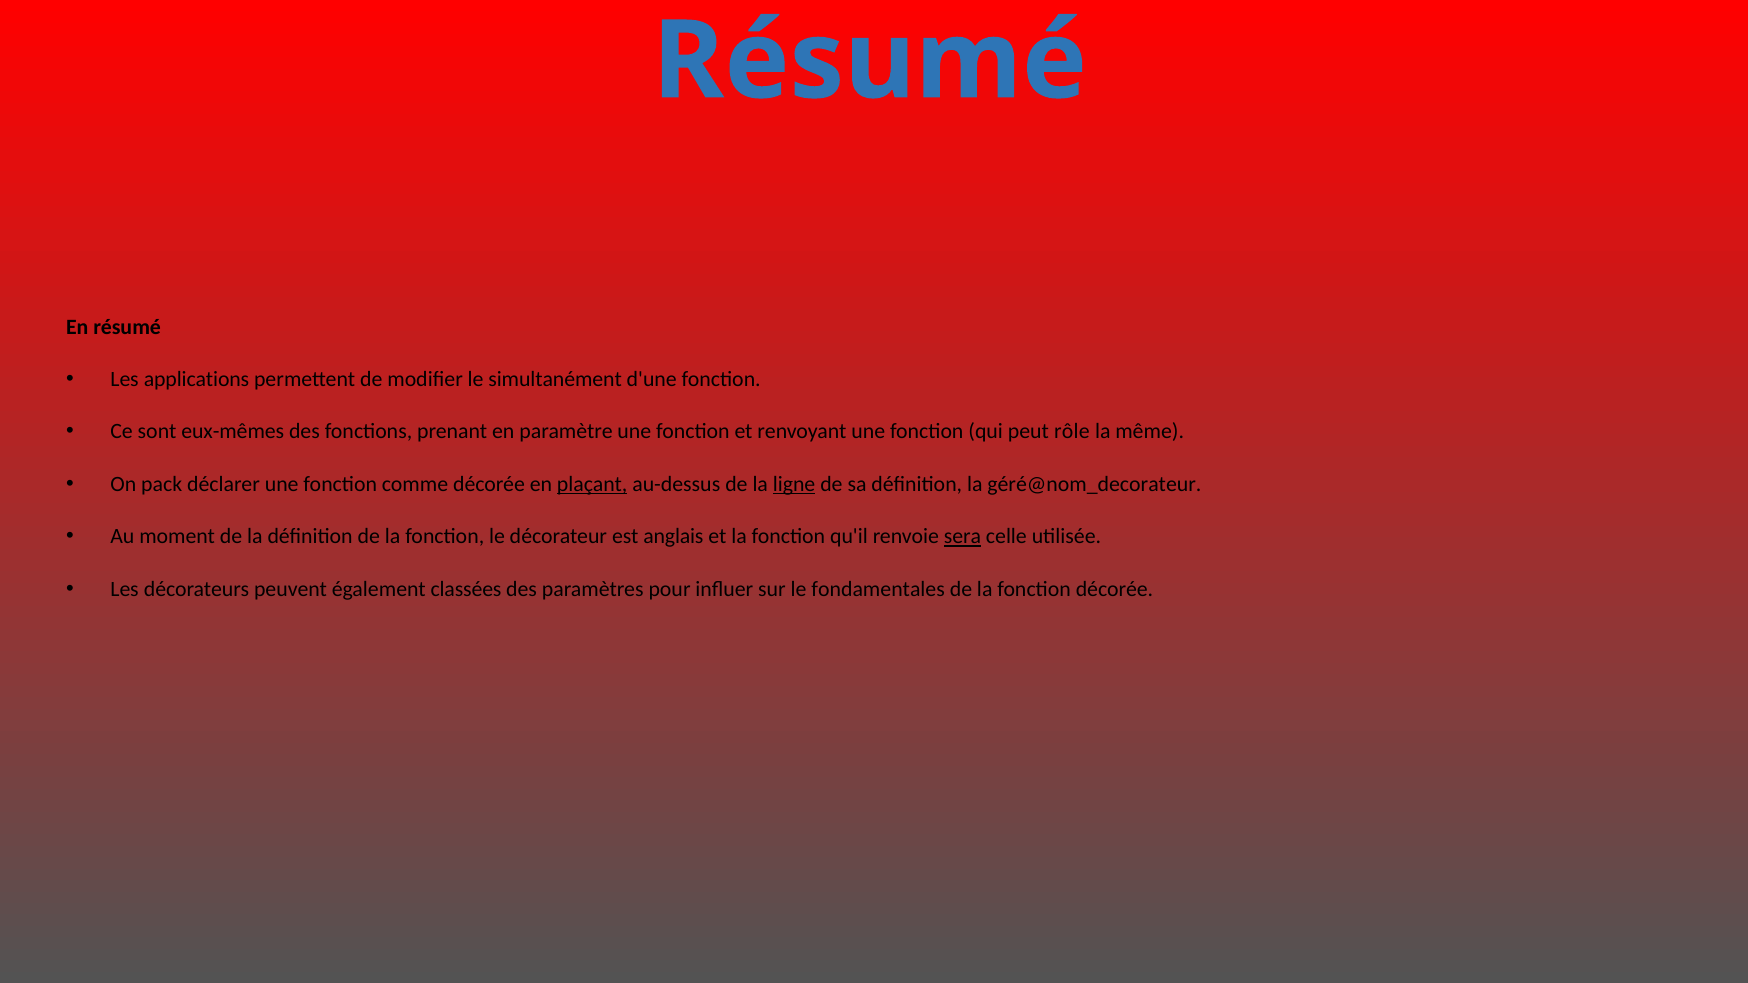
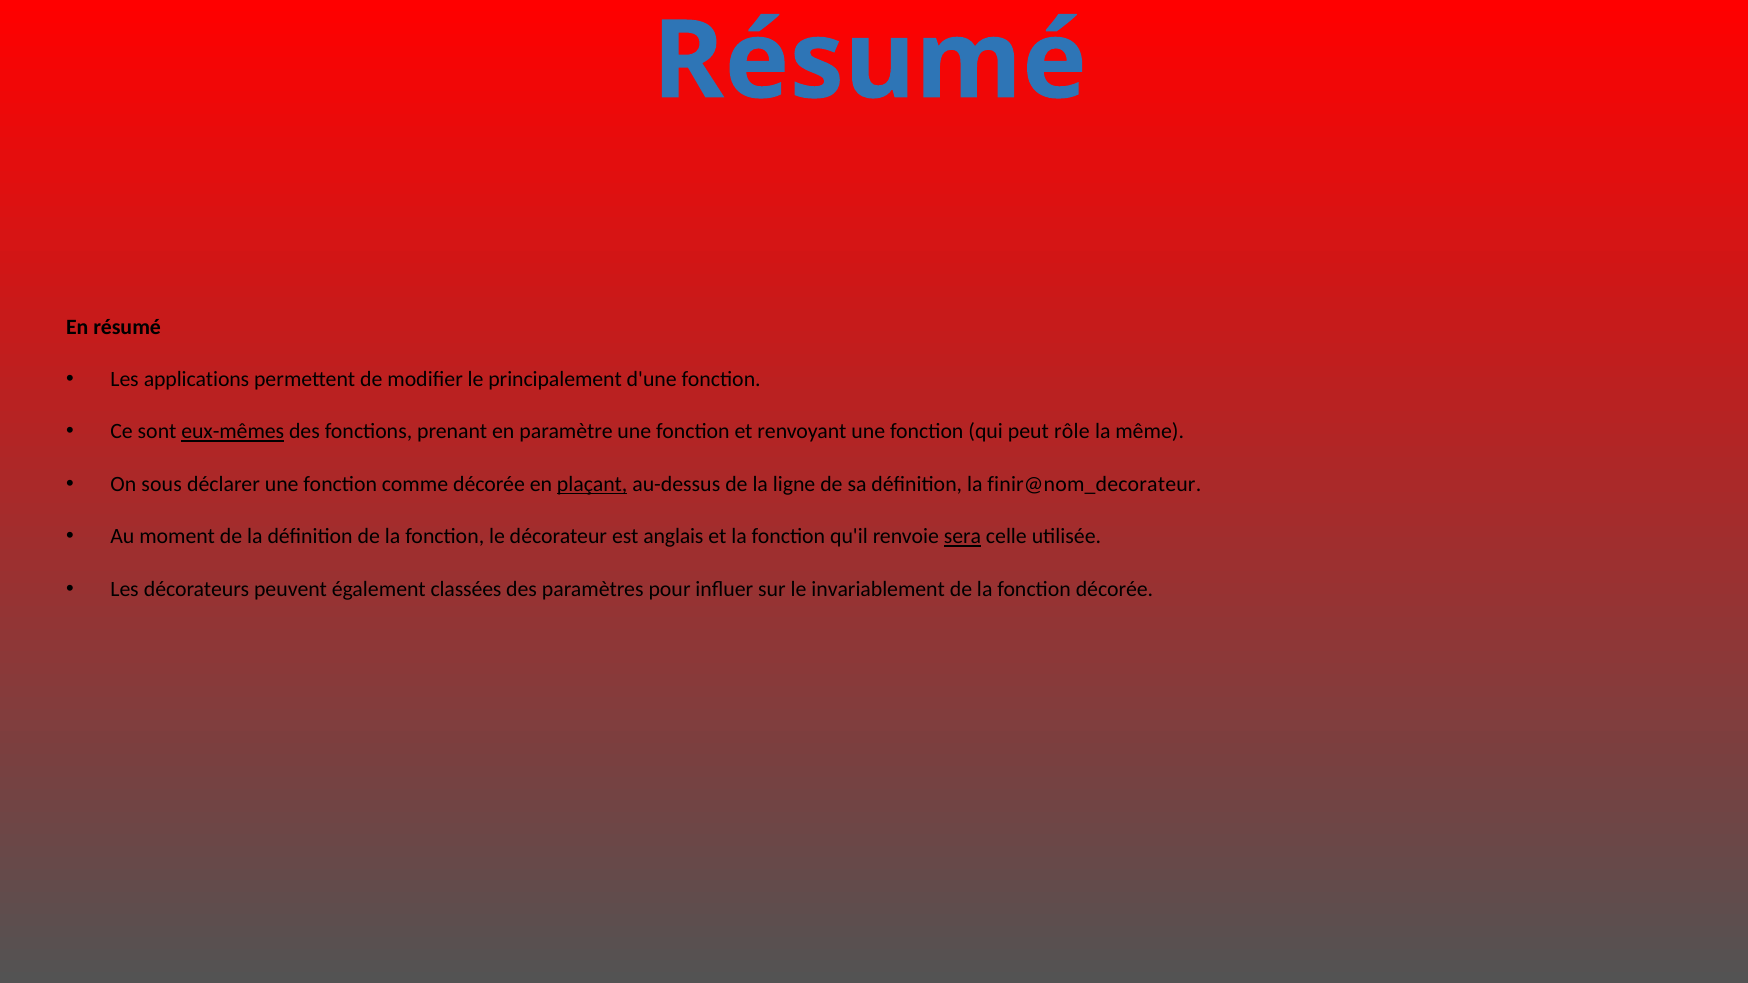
simultanément: simultanément -> principalement (555, 379)
eux-mêmes underline: none -> present (233, 432)
pack: pack -> sous (162, 484)
ligne underline: present -> none (794, 484)
géré@nom_decorateur: géré@nom_decorateur -> finir@nom_decorateur (1094, 484)
fondamentales: fondamentales -> invariablement (878, 589)
